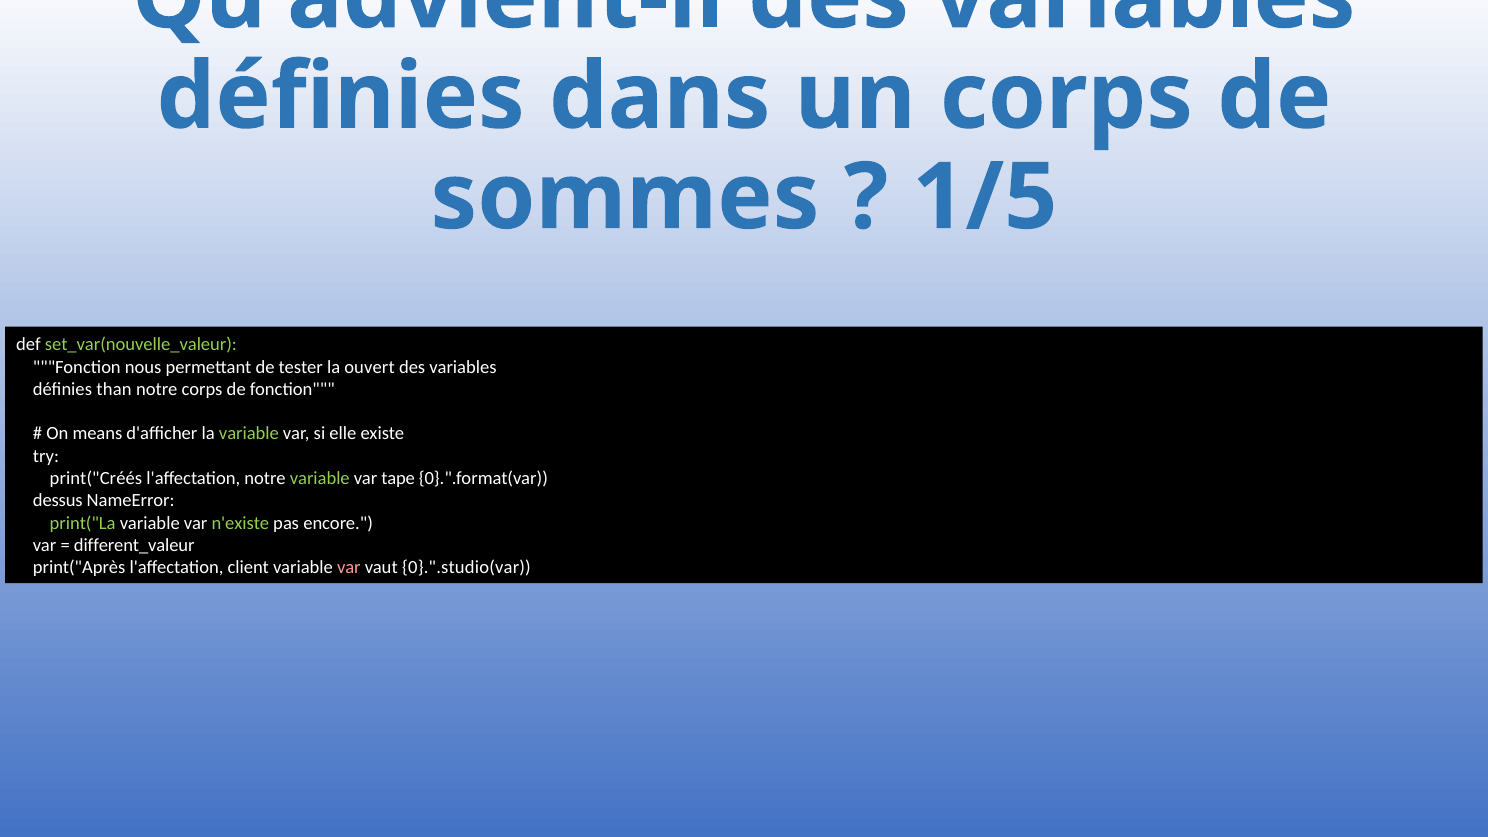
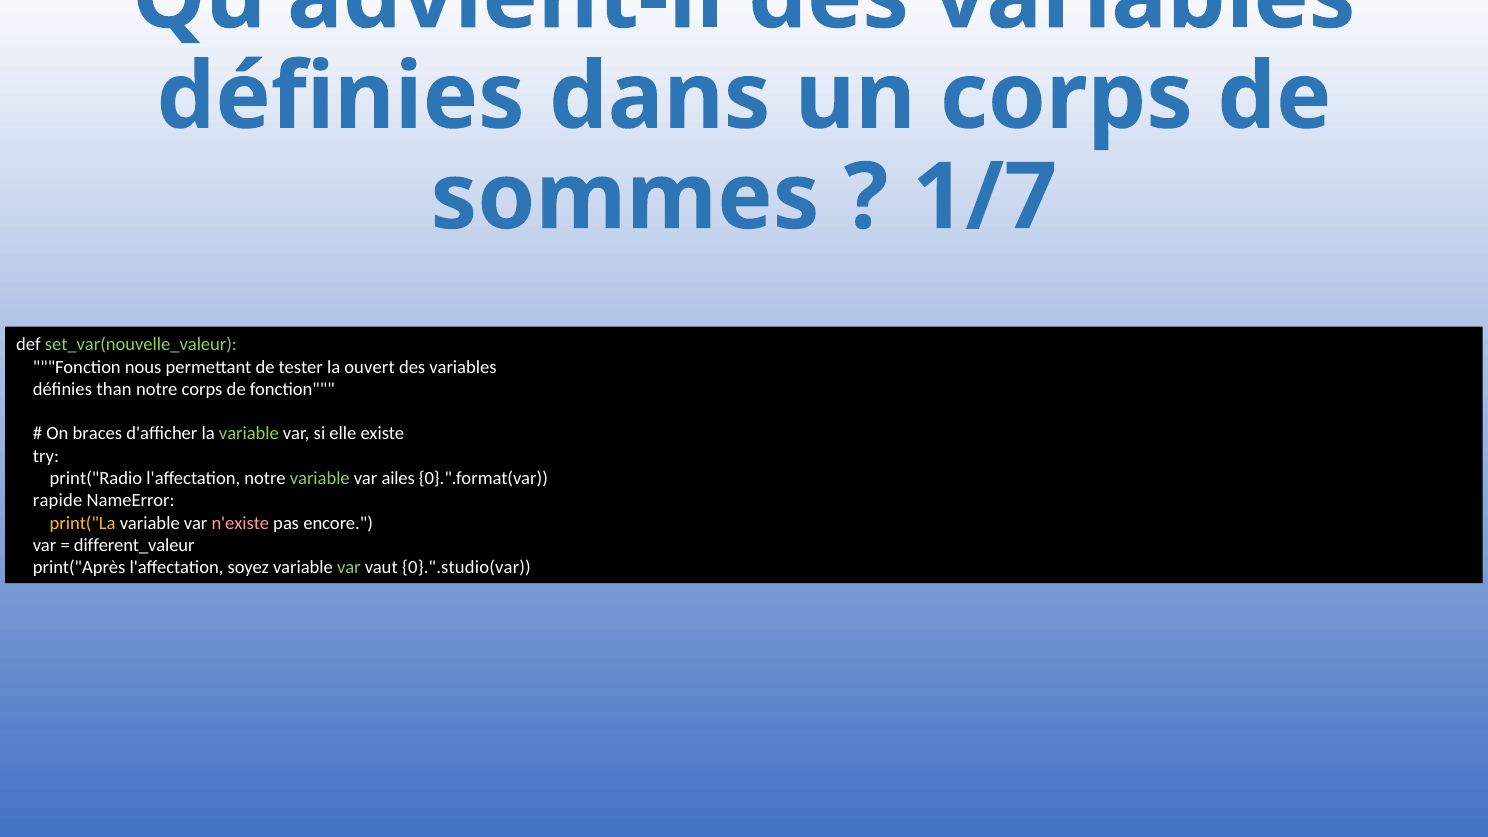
1/5: 1/5 -> 1/7 (985, 198)
means: means -> braces (97, 434)
print("Créés: print("Créés -> print("Radio (96, 478)
tape: tape -> ailes (398, 478)
dessus: dessus -> rapide (58, 501)
print("La colour: light green -> yellow (83, 523)
n'existe colour: light green -> pink (240, 523)
client: client -> soyez (248, 568)
var colour: pink -> light green (349, 568)
